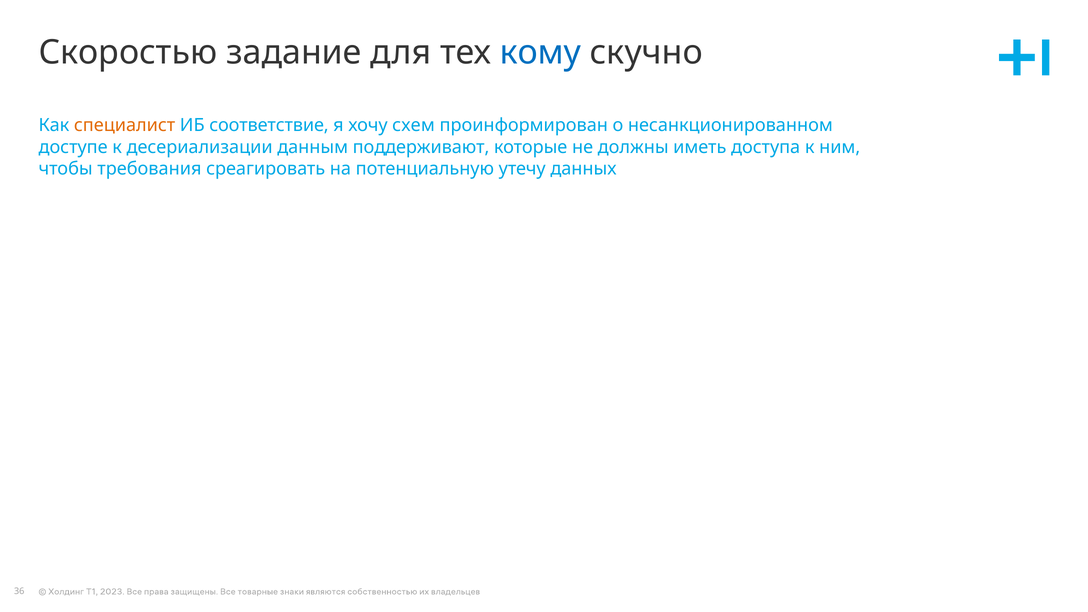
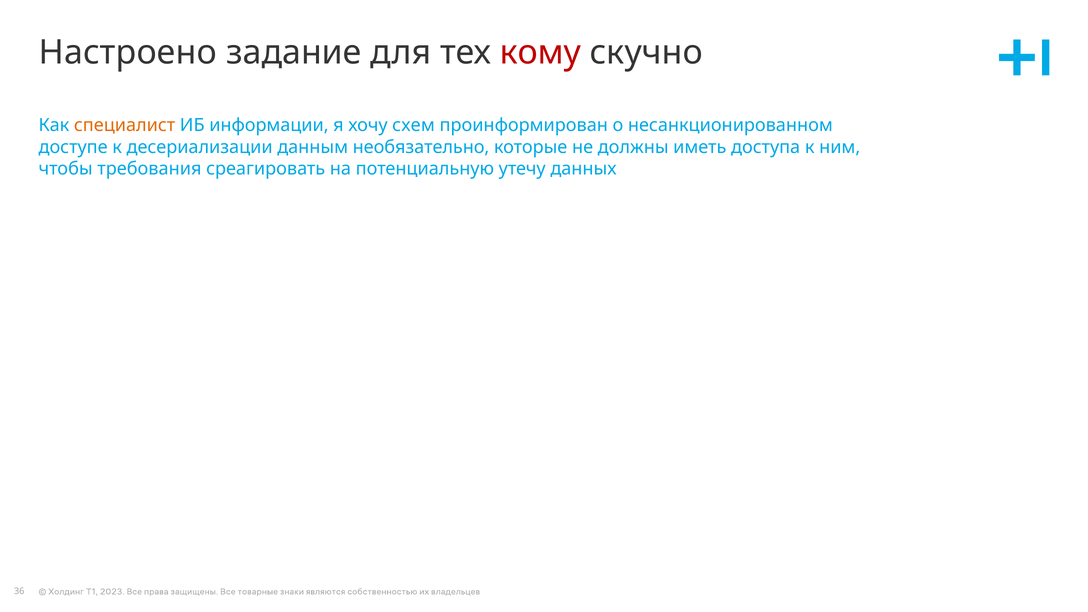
Скоростью: Скоростью -> Настроено (128, 53)
кому colour: blue -> red (541, 53)
соответствие: соответствие -> информации (269, 125)
поддерживают: поддерживают -> необязательно (421, 147)
